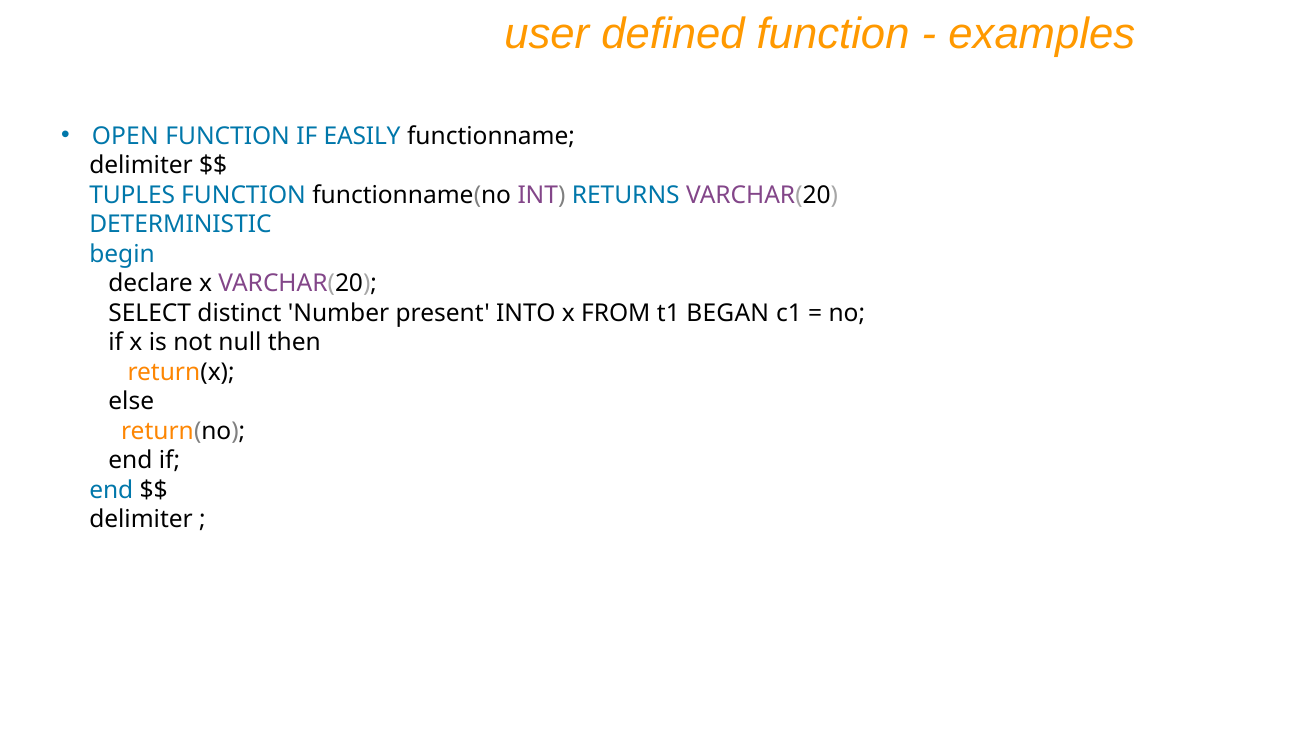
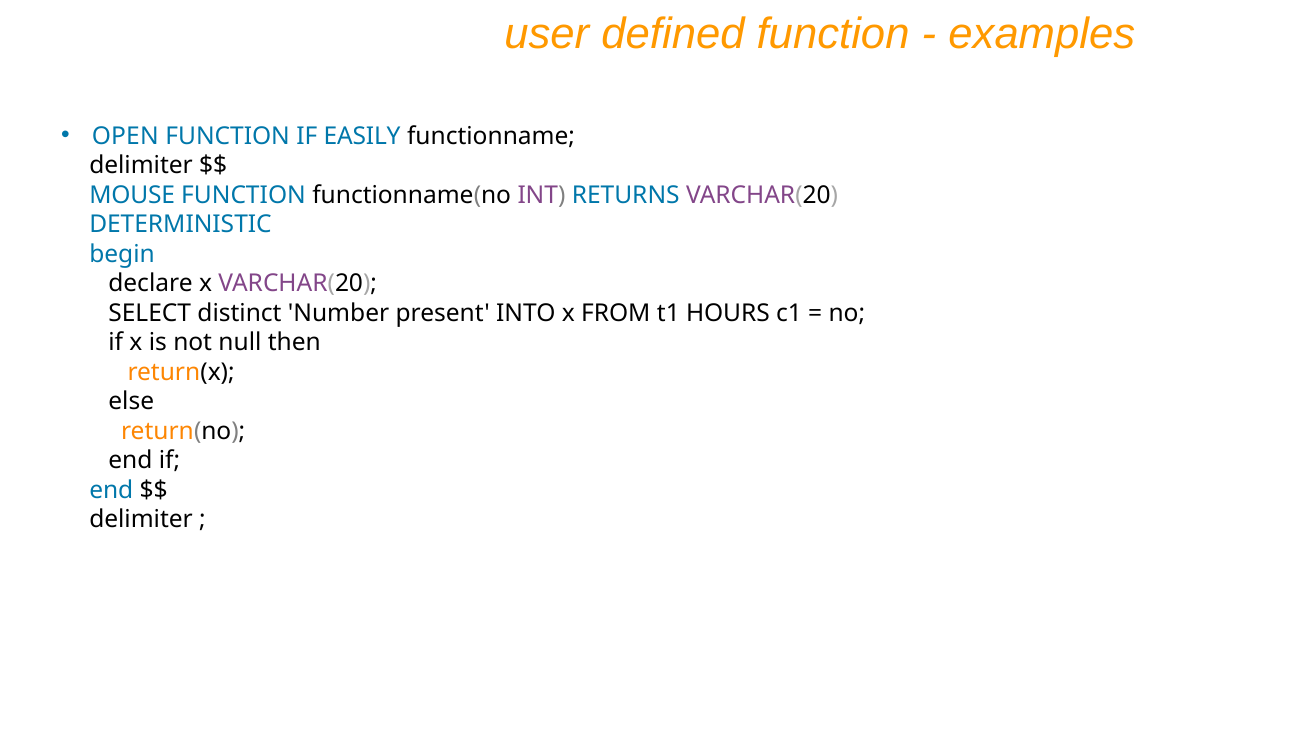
TUPLES: TUPLES -> MOUSE (132, 195)
BEGAN: BEGAN -> HOURS (728, 313)
